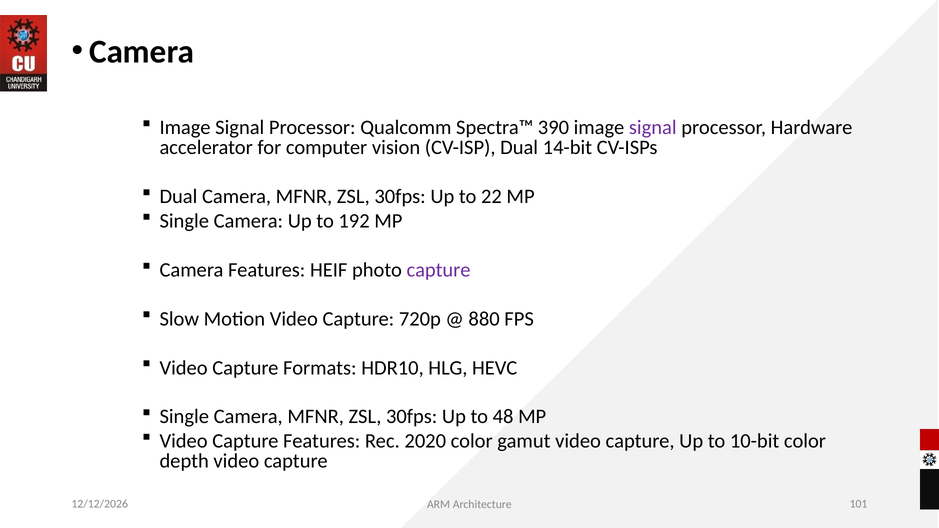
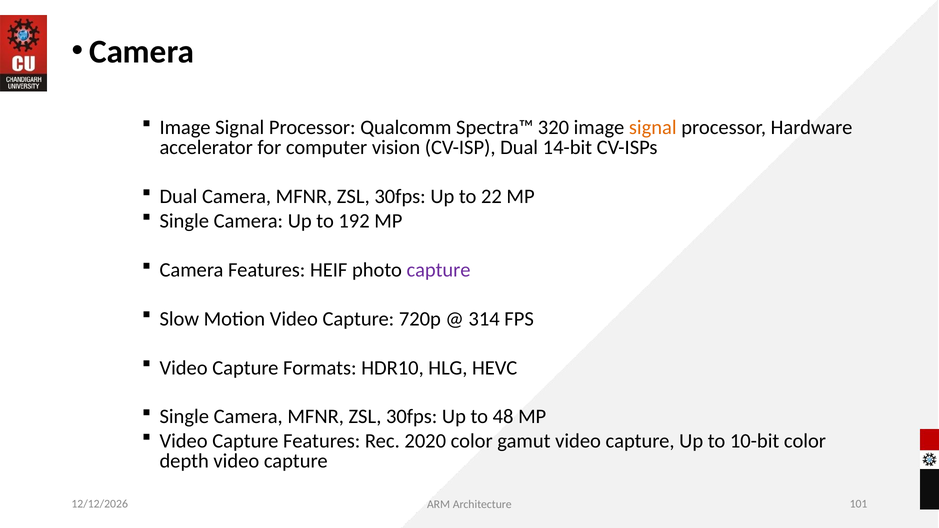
390: 390 -> 320 (553, 128)
signal colour: purple -> orange (653, 128)
880: 880 -> 314 (484, 319)
